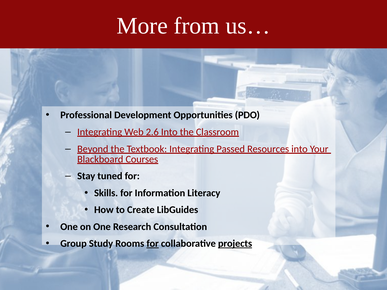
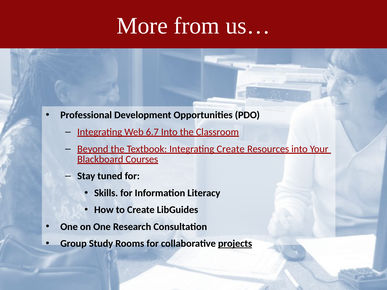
2.6: 2.6 -> 6.7 (152, 132)
Integrating Passed: Passed -> Create (231, 149)
for underline: present -> none (153, 244)
